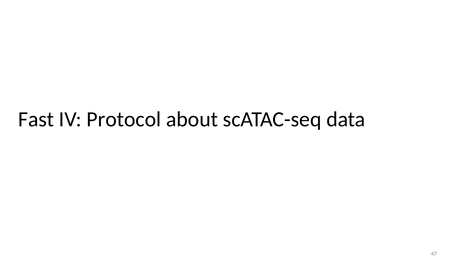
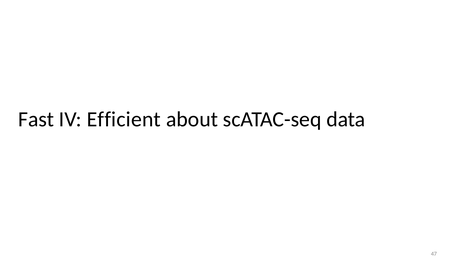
Protocol: Protocol -> Efficient (124, 119)
